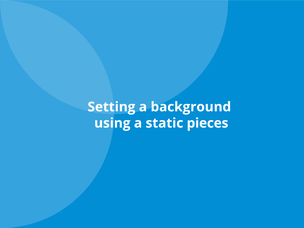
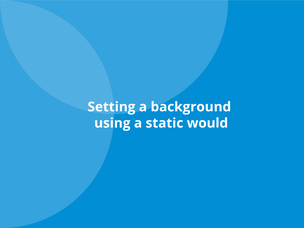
pieces: pieces -> would (207, 123)
